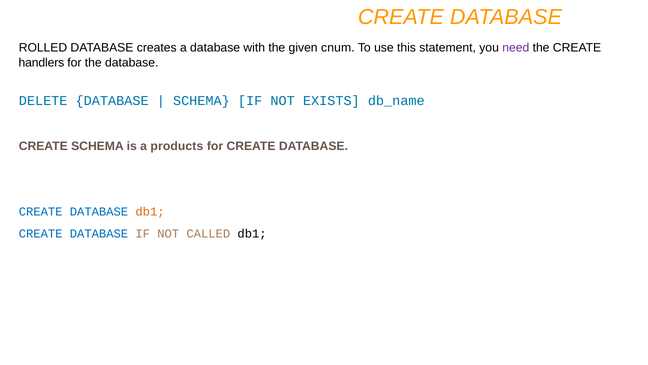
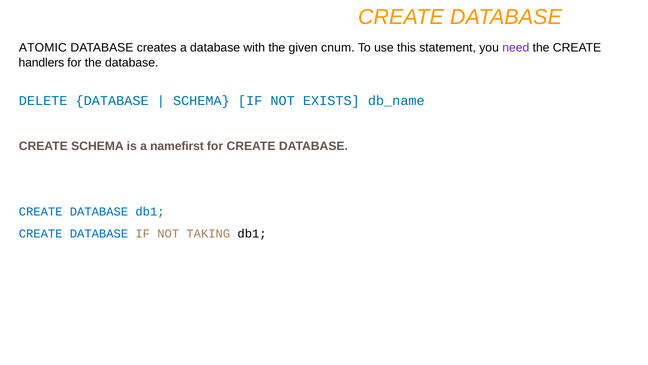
ROLLED: ROLLED -> ATOMIC (43, 48)
products: products -> namefirst (177, 146)
db1 colour: orange -> blue (150, 212)
CALLED: CALLED -> TAKING (208, 233)
